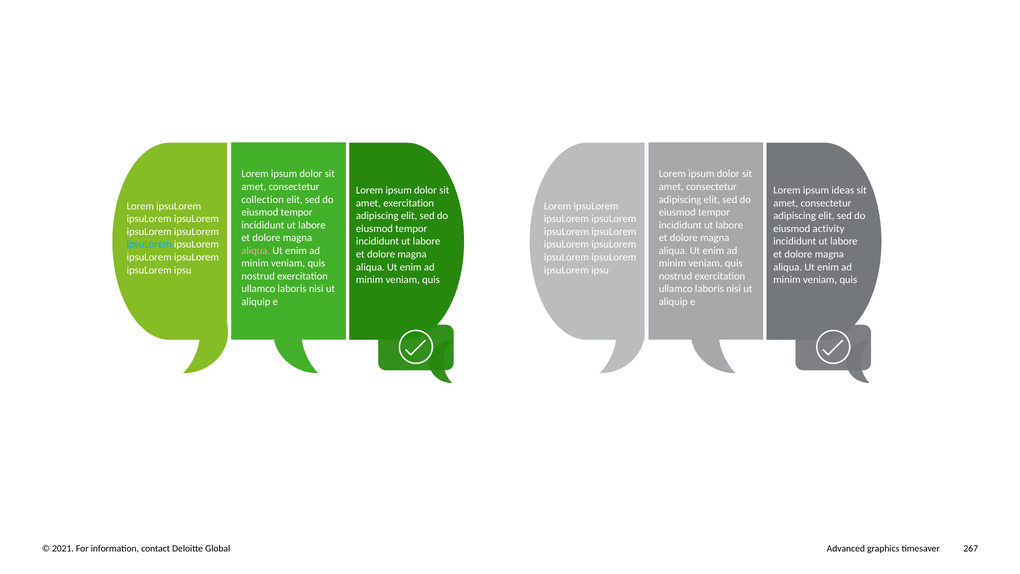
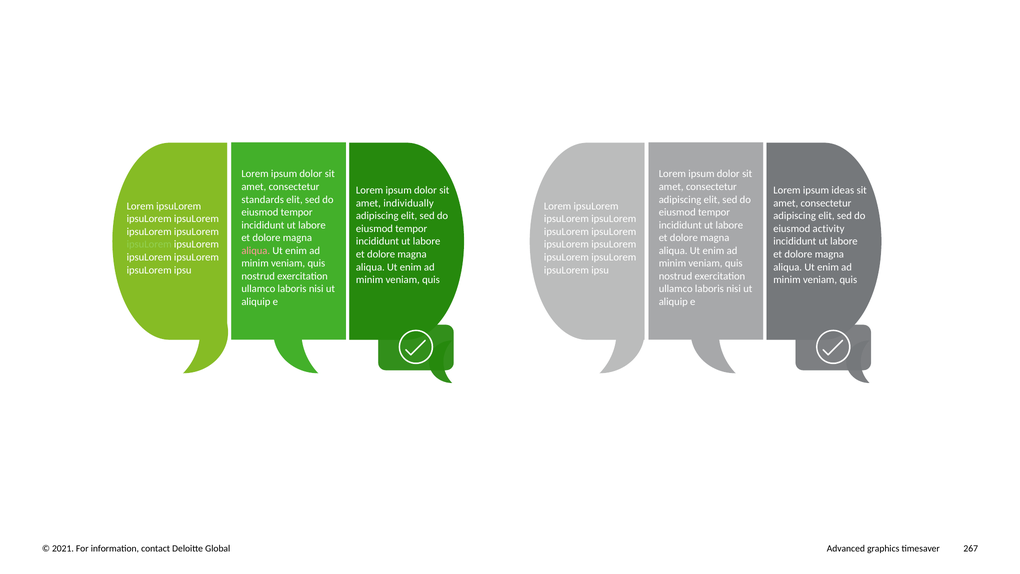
collection: collection -> standards (263, 199)
amet exercitation: exercitation -> individually (409, 203)
ipsuLorem colour: light blue -> light green (149, 244)
